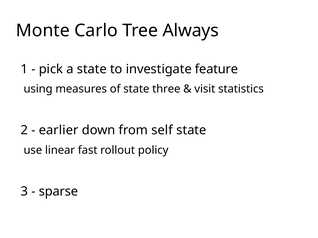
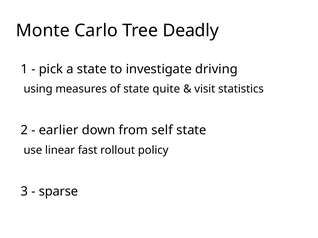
Always: Always -> Deadly (191, 31)
feature: feature -> driving (216, 69)
three: three -> quite (166, 89)
